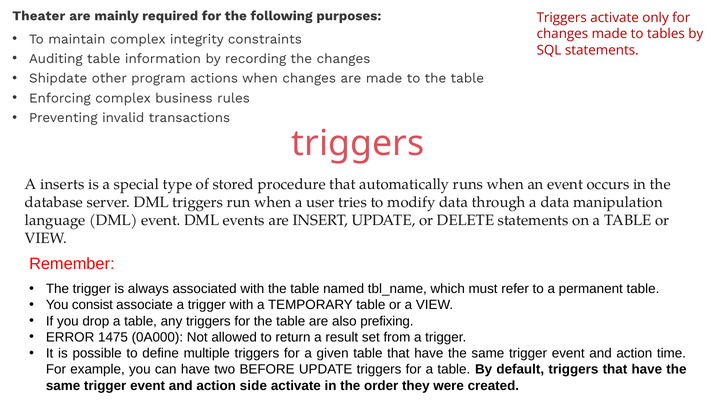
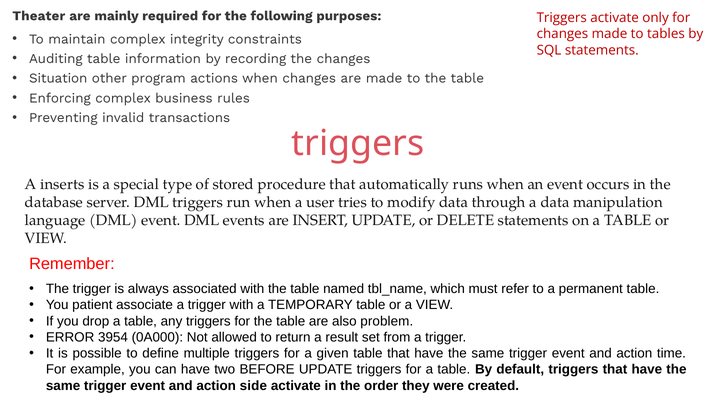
Shipdate: Shipdate -> Situation (58, 78)
consist: consist -> patient (92, 305)
prefixing: prefixing -> problem (387, 321)
1475: 1475 -> 3954 (113, 337)
